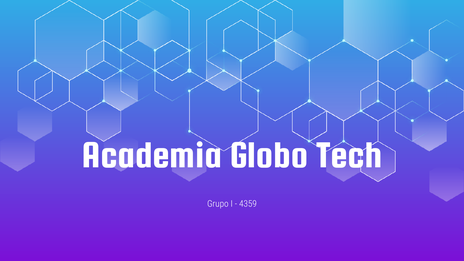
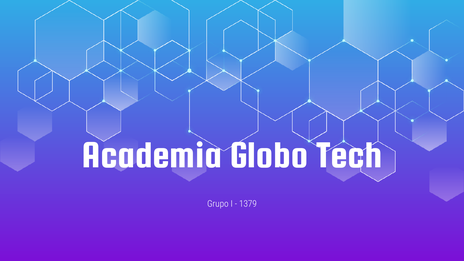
4359: 4359 -> 1379 (248, 204)
